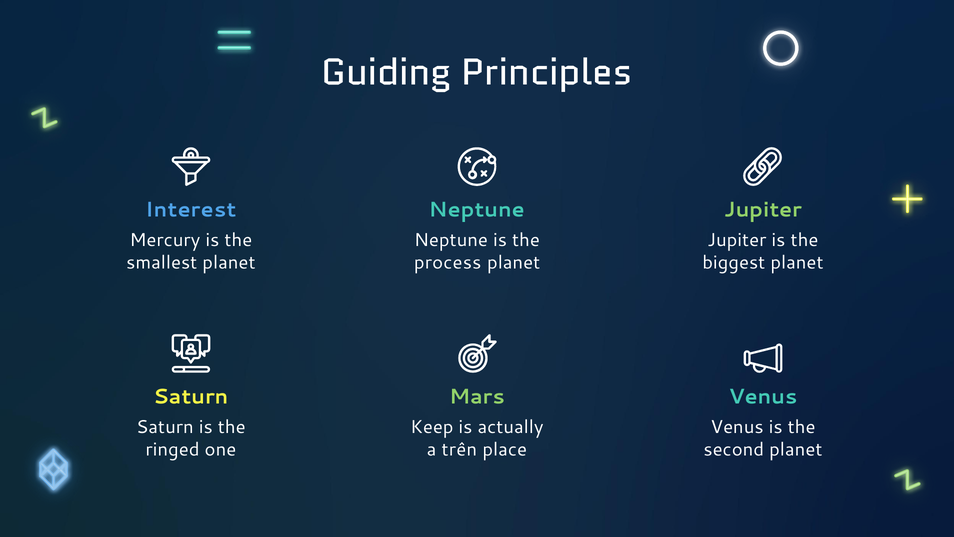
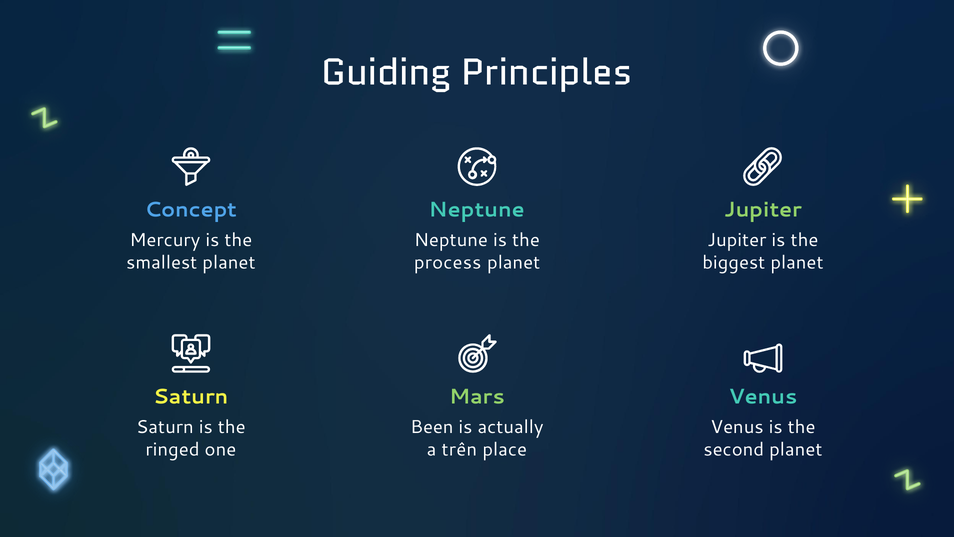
Interest: Interest -> Concept (191, 210)
Keep: Keep -> Been (432, 427)
